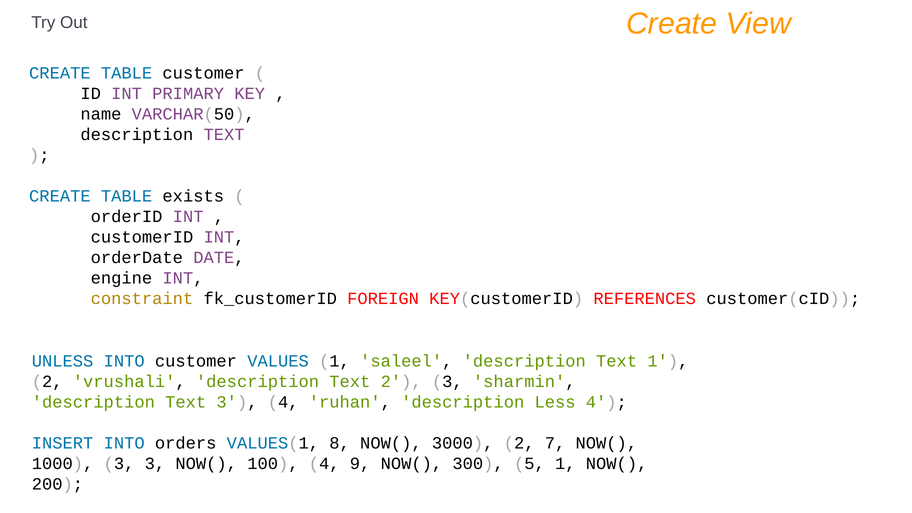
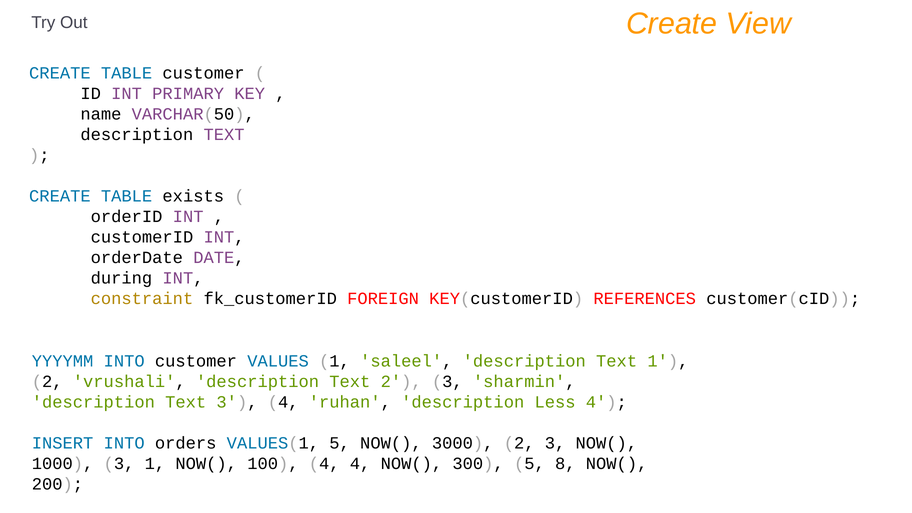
engine: engine -> during (121, 278)
UNLESS: UNLESS -> YYYYMM (63, 361)
VALUES(1 8: 8 -> 5 (340, 443)
3000 2 7: 7 -> 3 (555, 443)
3 3: 3 -> 1 (155, 464)
4 9: 9 -> 4 (360, 464)
5 1: 1 -> 8 (565, 464)
